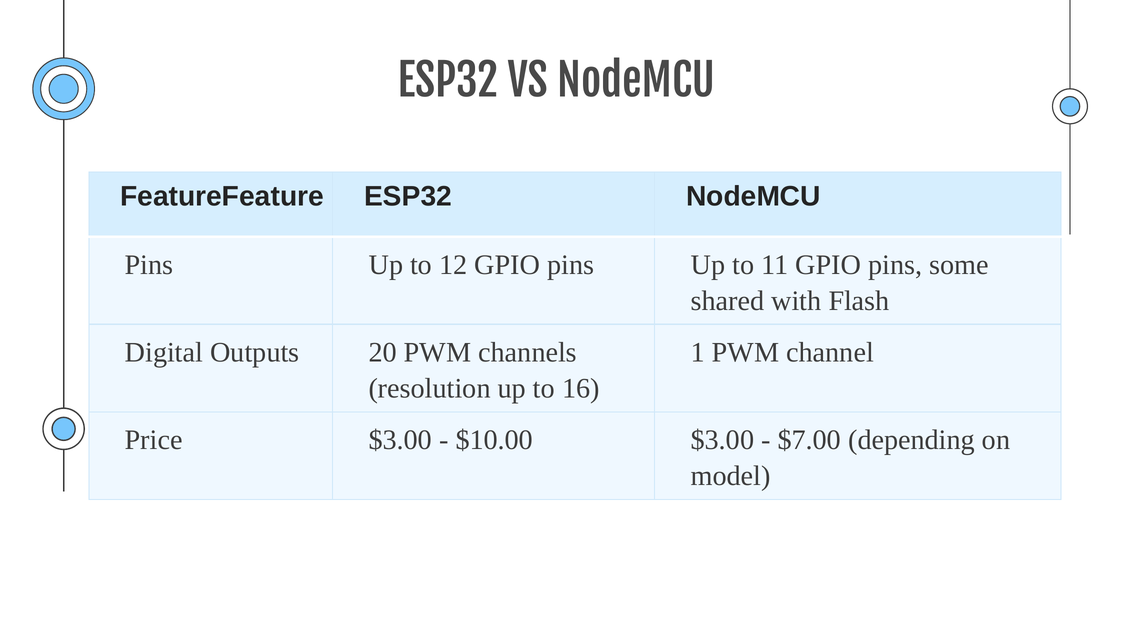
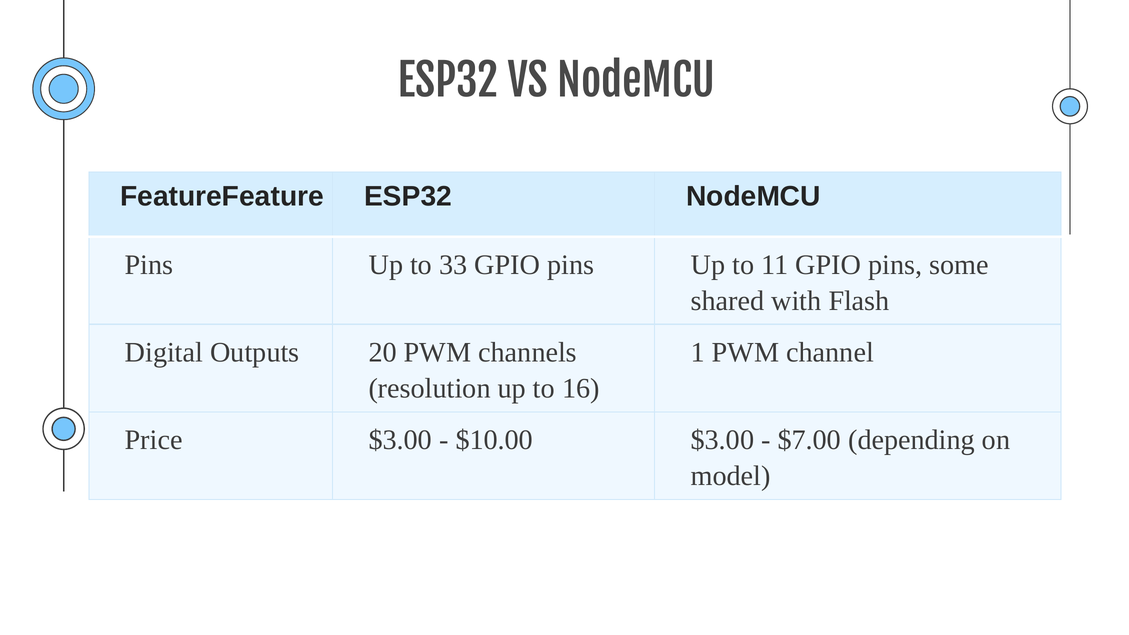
12: 12 -> 33 (453, 265)
